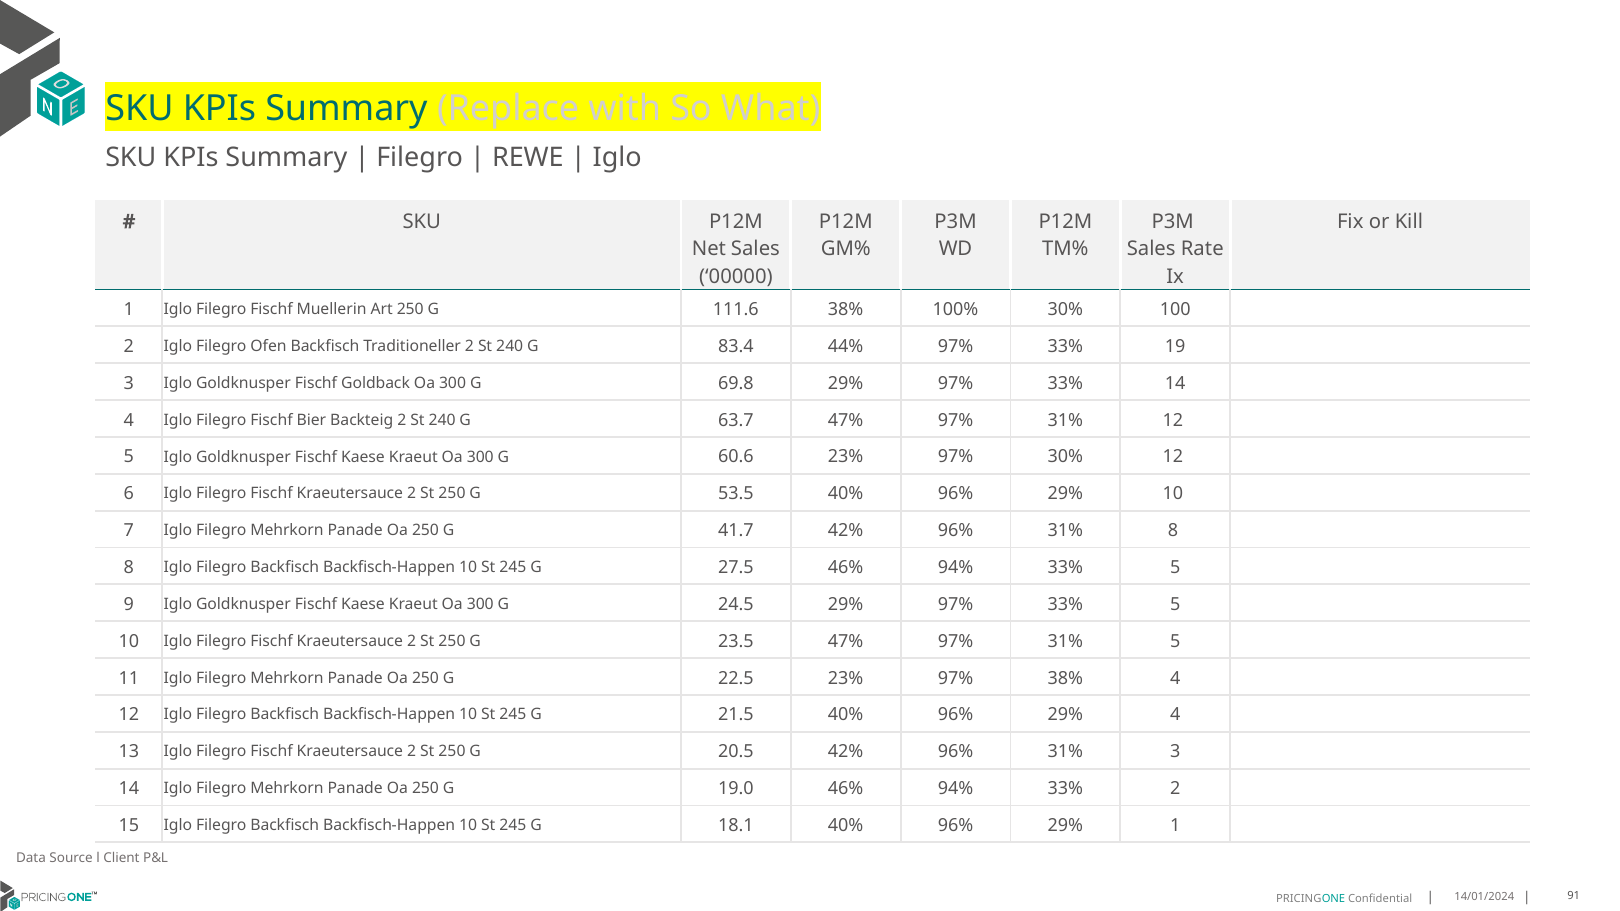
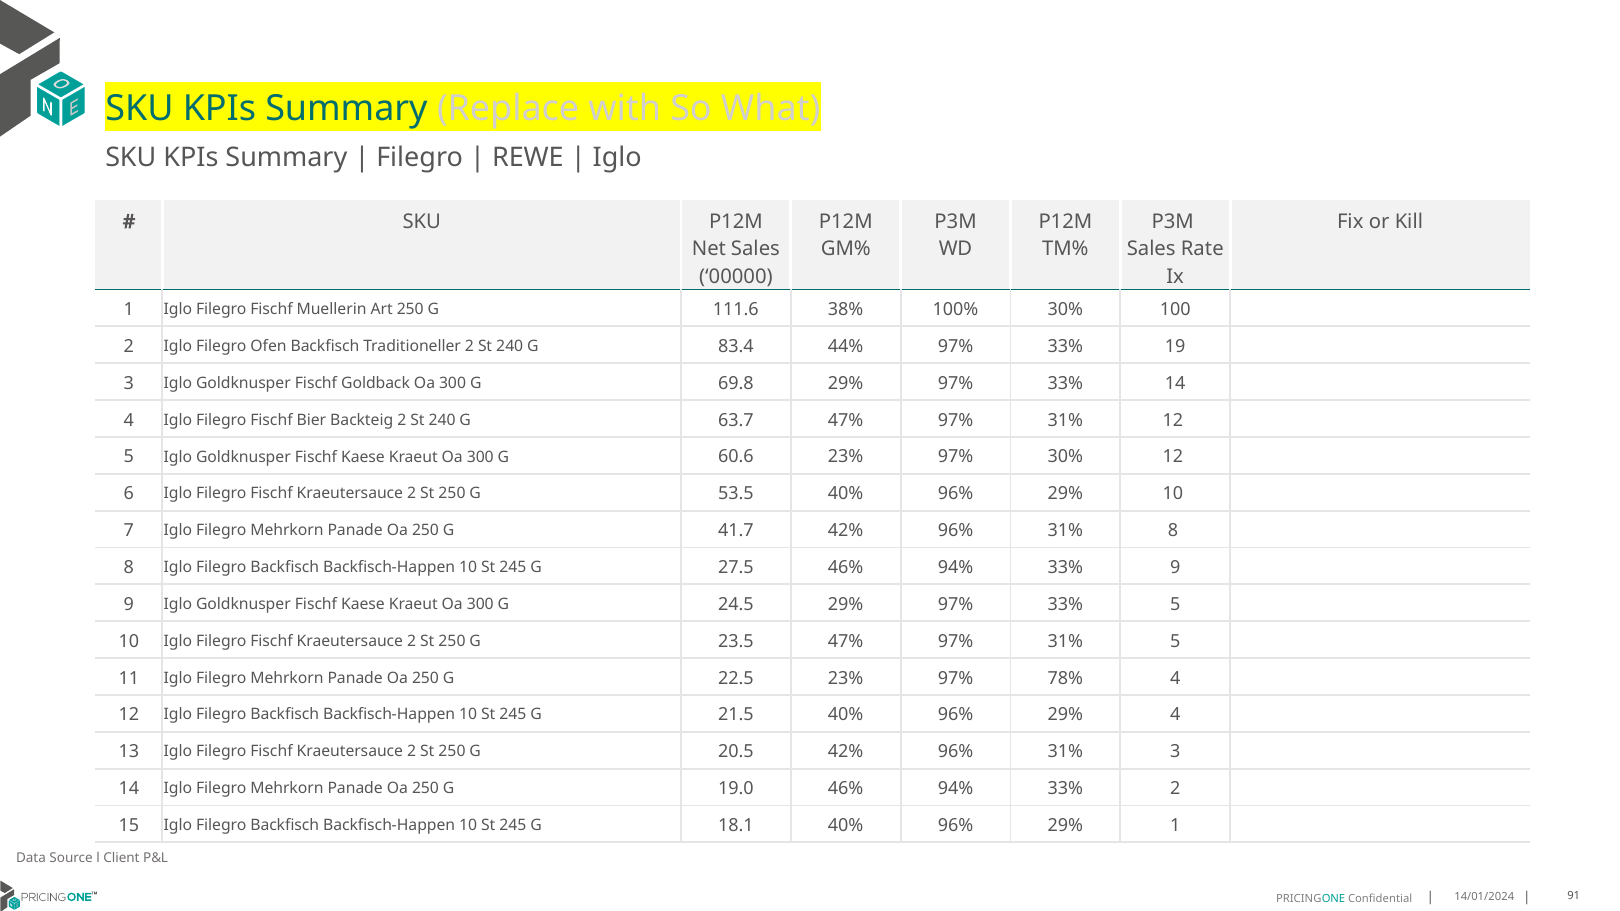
94% 33% 5: 5 -> 9 (1175, 568)
97% 38%: 38% -> 78% (1065, 678)
